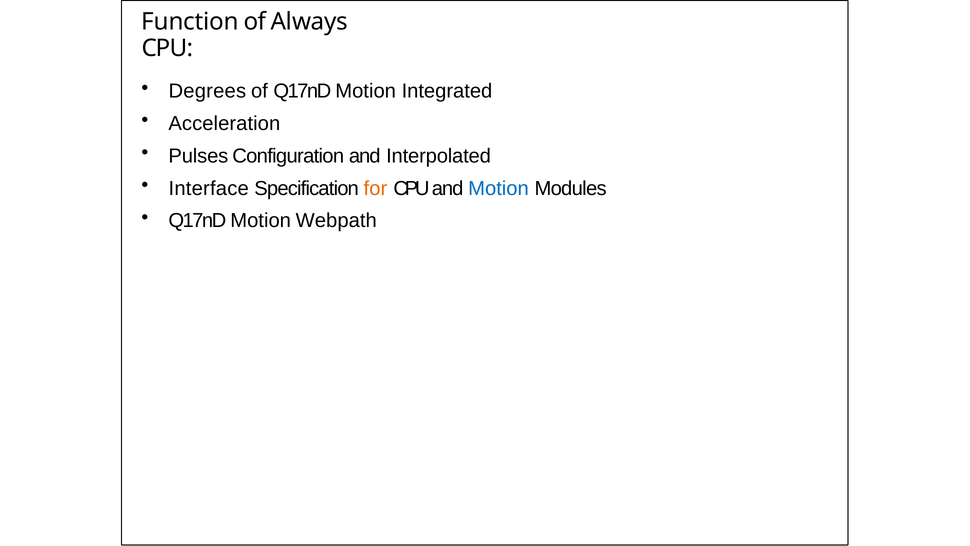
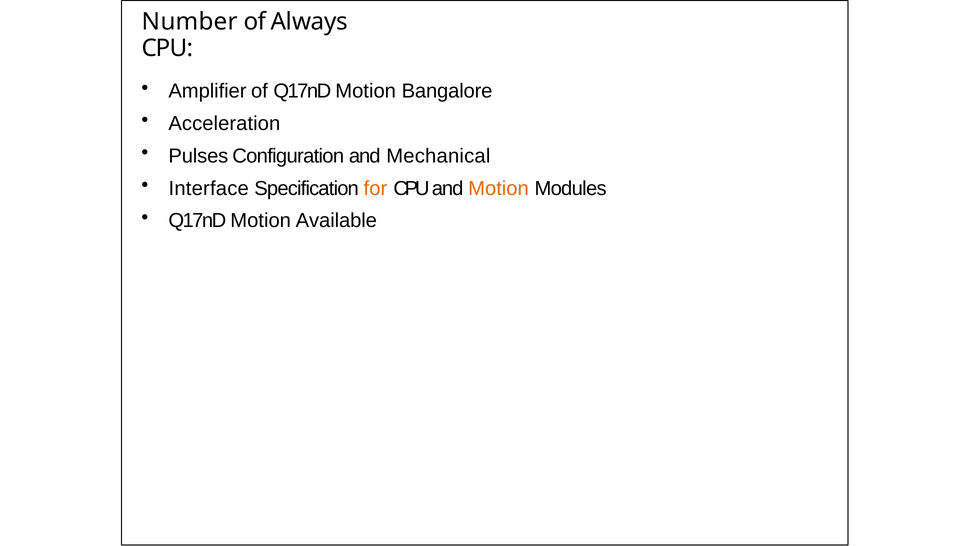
Function: Function -> Number (190, 22)
Degrees: Degrees -> Amplifier (207, 91)
Integrated: Integrated -> Bangalore (447, 91)
Interpolated: Interpolated -> Mechanical (438, 156)
Motion colour: blue -> orange (499, 188)
Webpath: Webpath -> Available (336, 221)
